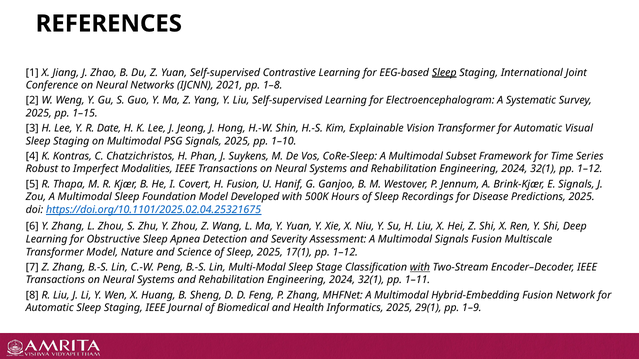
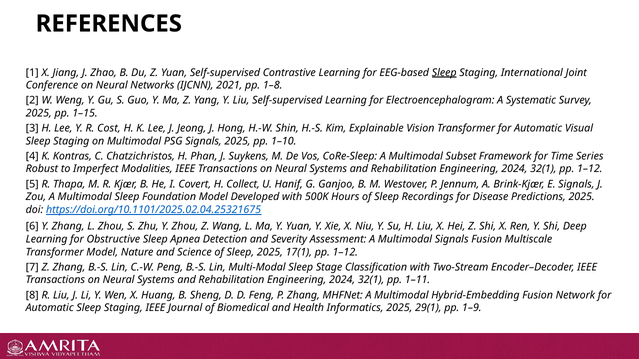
Date: Date -> Cost (109, 128)
H Fusion: Fusion -> Collect (243, 184)
with underline: present -> none (420, 267)
